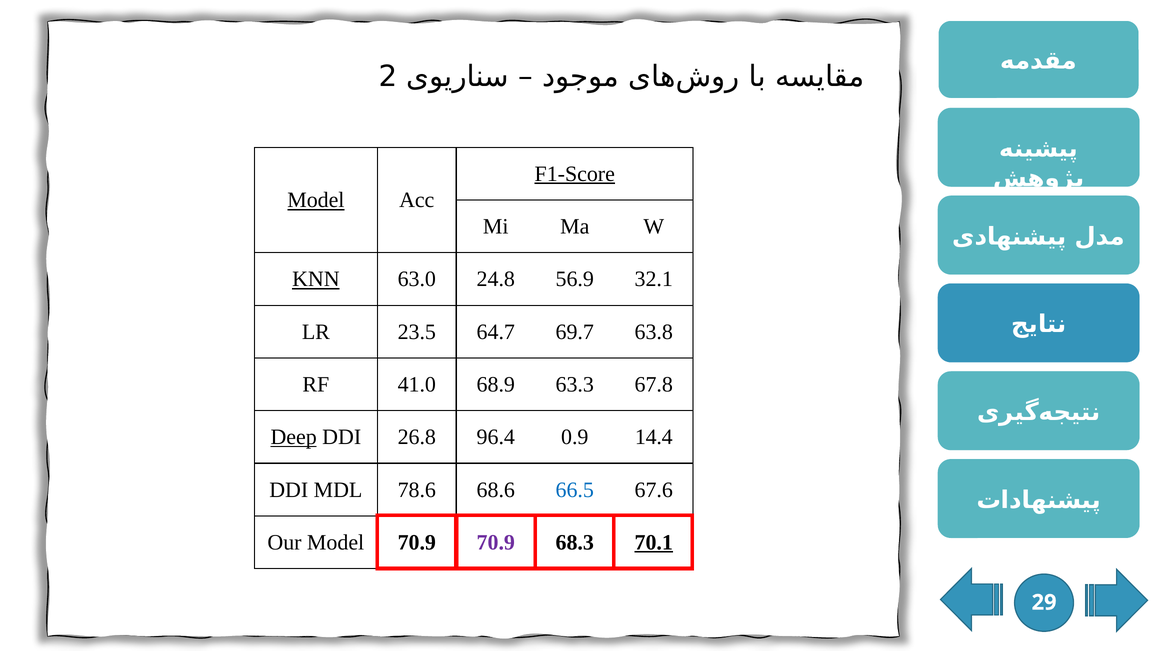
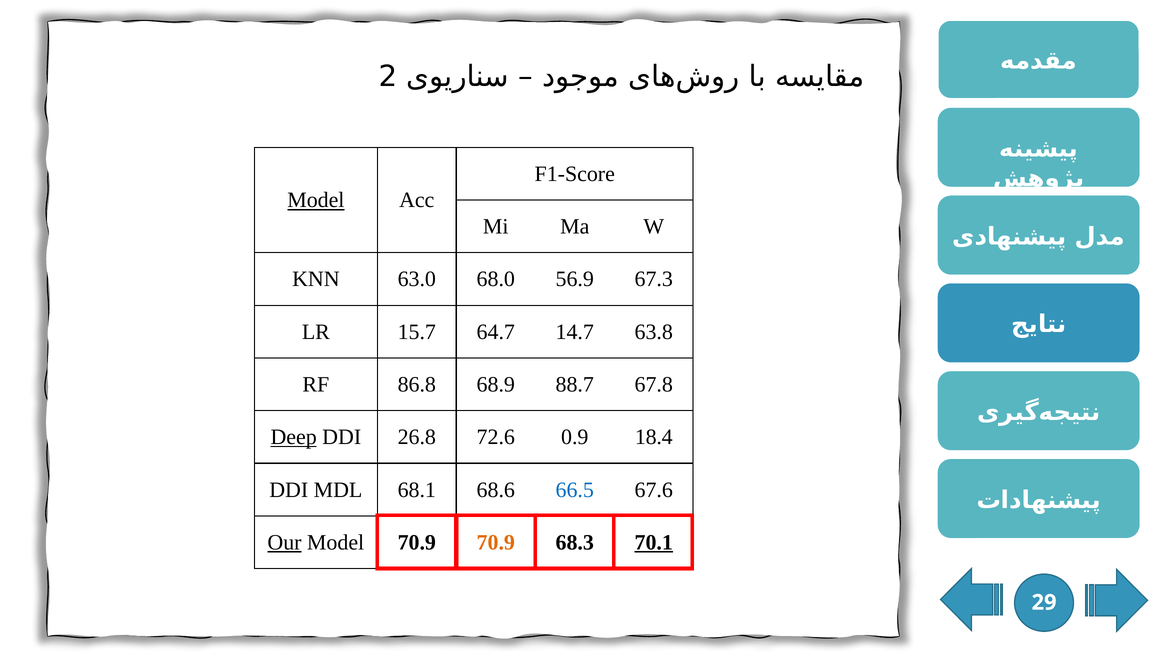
F1-Score underline: present -> none (575, 174)
KNN underline: present -> none (316, 279)
24.8: 24.8 -> 68.0 (496, 279)
32.1: 32.1 -> 67.3 (654, 279)
23.5: 23.5 -> 15.7 (417, 332)
69.7: 69.7 -> 14.7 (575, 332)
41.0: 41.0 -> 86.8 (417, 385)
63.3: 63.3 -> 88.7 (575, 385)
96.4: 96.4 -> 72.6 (496, 437)
14.4: 14.4 -> 18.4 (654, 437)
78.6: 78.6 -> 68.1 (417, 490)
Our underline: none -> present (285, 543)
70.9 colour: purple -> orange (496, 543)
